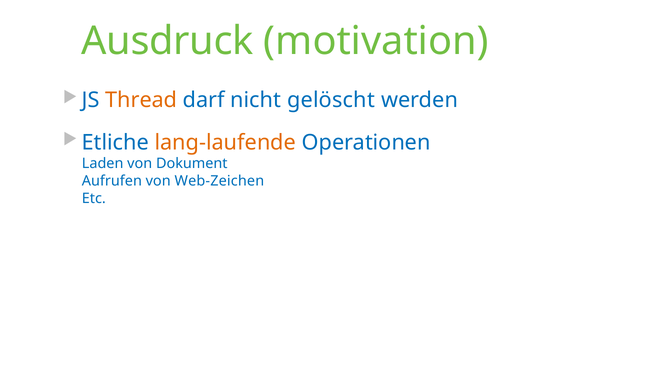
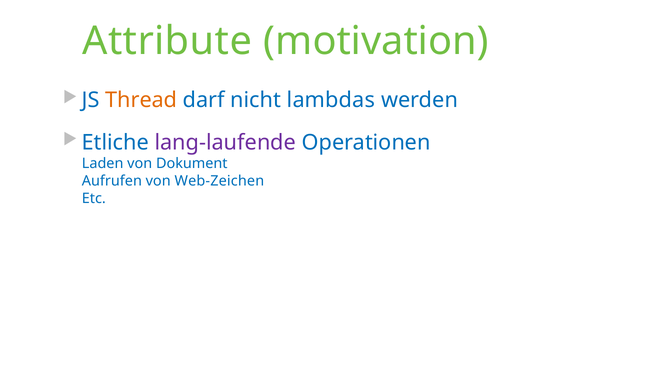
Ausdruck: Ausdruck -> Attribute (167, 41)
gelöscht: gelöscht -> lambdas (331, 100)
lang-laufende colour: orange -> purple (225, 143)
